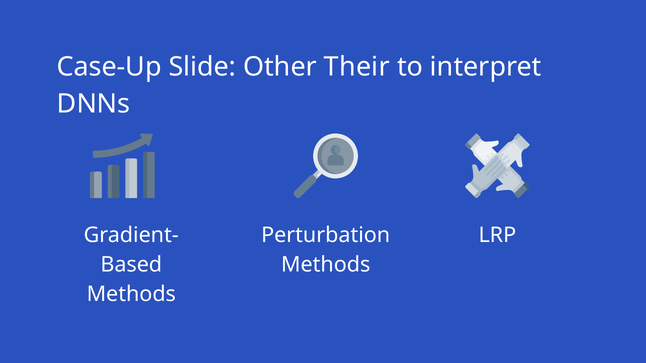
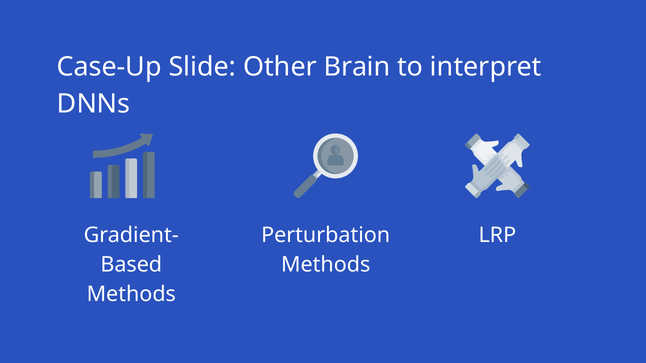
Their: Their -> Brain (357, 67)
